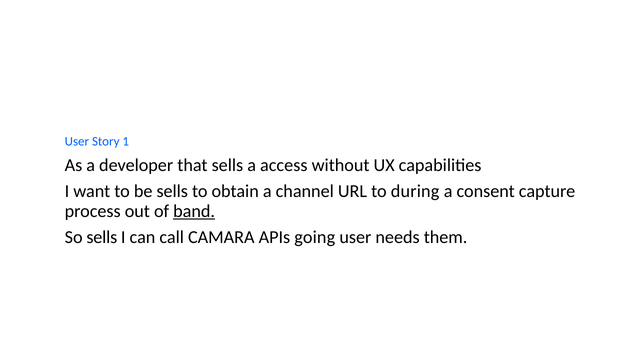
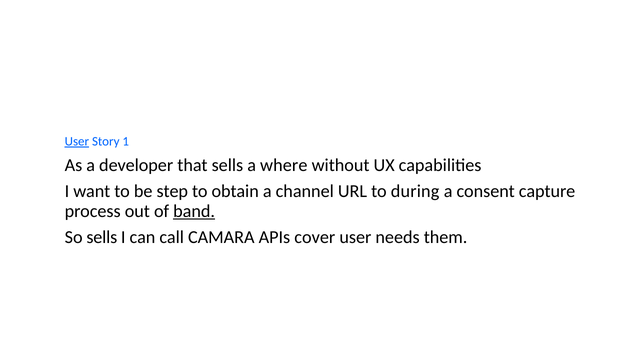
User underline: none -> present (77, 141)
access: access -> where (284, 165)
be sells: sells -> step (172, 191)
going: going -> cover (315, 237)
